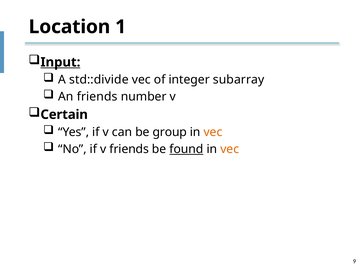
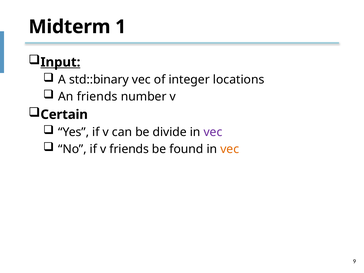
Location: Location -> Midterm (69, 27)
std::divide: std::divide -> std::binary (99, 80)
subarray: subarray -> locations (239, 80)
group: group -> divide (170, 132)
vec colour: orange -> purple (213, 132)
found underline: present -> none (186, 149)
